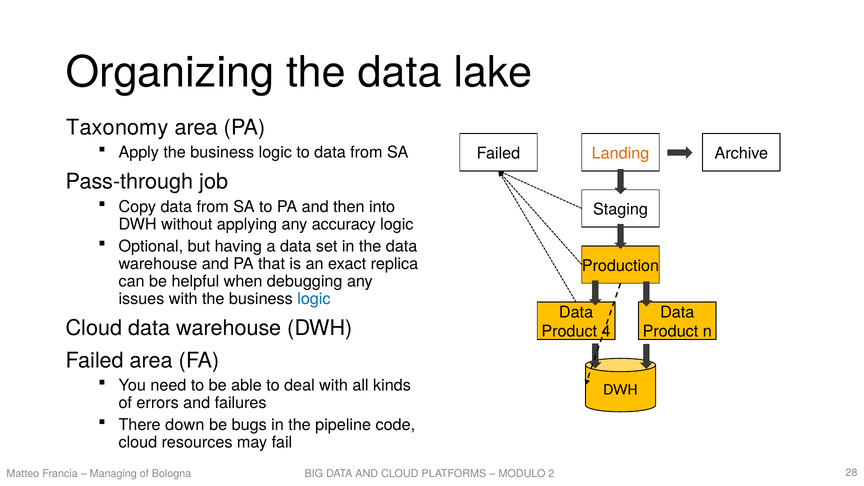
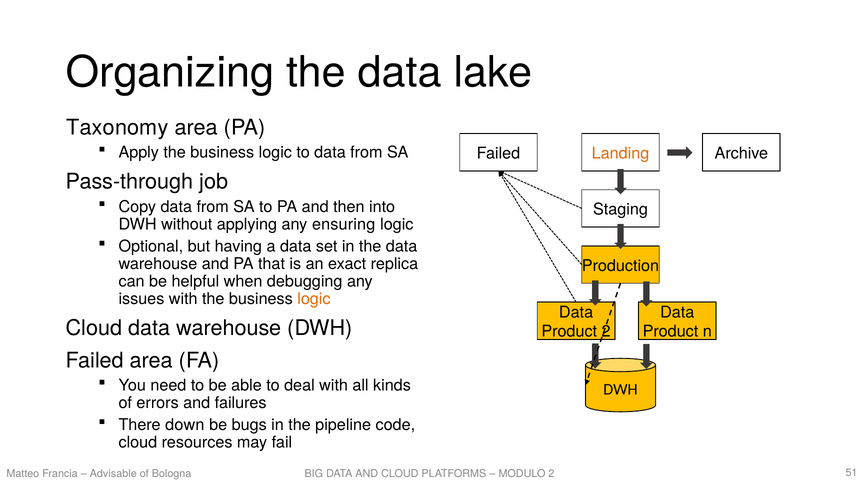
accuracy: accuracy -> ensuring (344, 224)
logic colour: blue -> orange (314, 299)
Product 4: 4 -> 2 (606, 332)
Managing: Managing -> Advisable (113, 474)
28: 28 -> 51 (852, 473)
